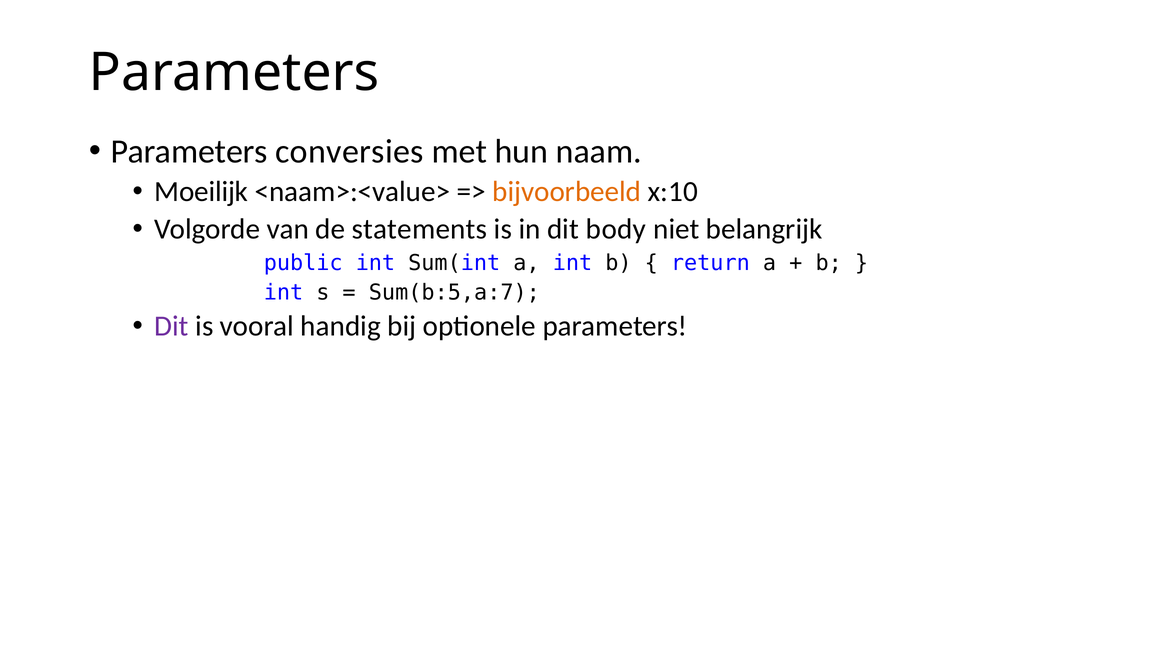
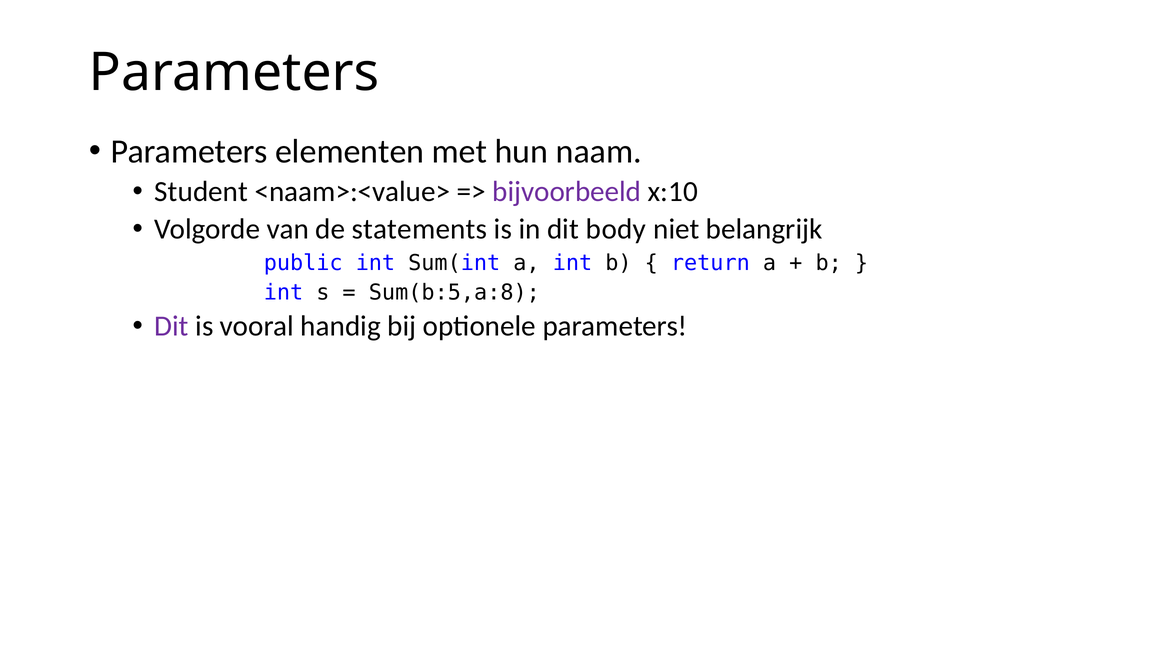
conversies: conversies -> elementen (350, 151)
Moeilijk: Moeilijk -> Student (201, 192)
bijvoorbeeld colour: orange -> purple (567, 192)
Sum(b:5,a:7: Sum(b:5,a:7 -> Sum(b:5,a:8 (454, 292)
